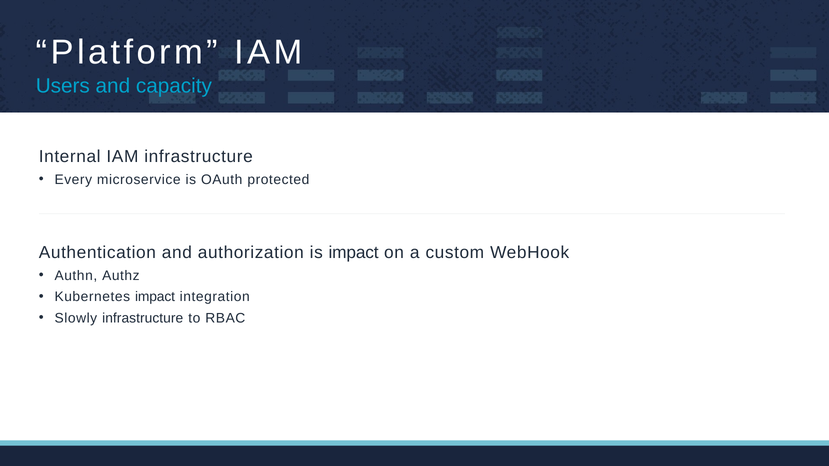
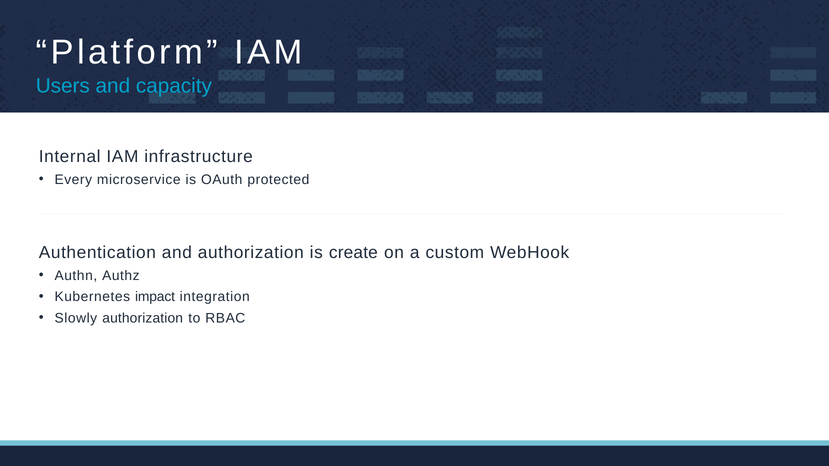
is impact: impact -> create (353, 253)
Slowly infrastructure: infrastructure -> authorization (143, 318)
